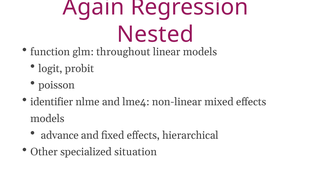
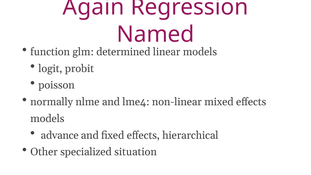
Nested: Nested -> Named (156, 34)
throughout: throughout -> determined (123, 52)
identifier: identifier -> normally (52, 102)
